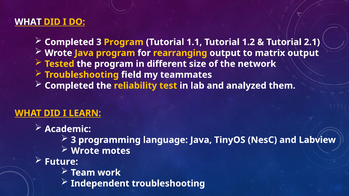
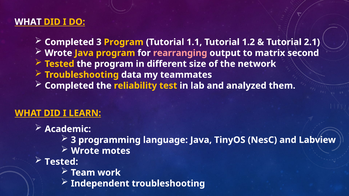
rearranging colour: yellow -> pink (180, 53)
matrix output: output -> second (303, 53)
field: field -> data (131, 75)
Future: Future -> Tested (61, 162)
